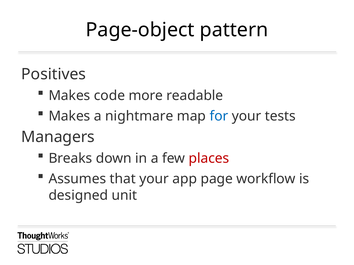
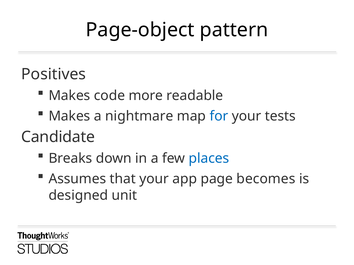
Managers: Managers -> Candidate (58, 137)
places colour: red -> blue (209, 159)
workflow: workflow -> becomes (266, 179)
